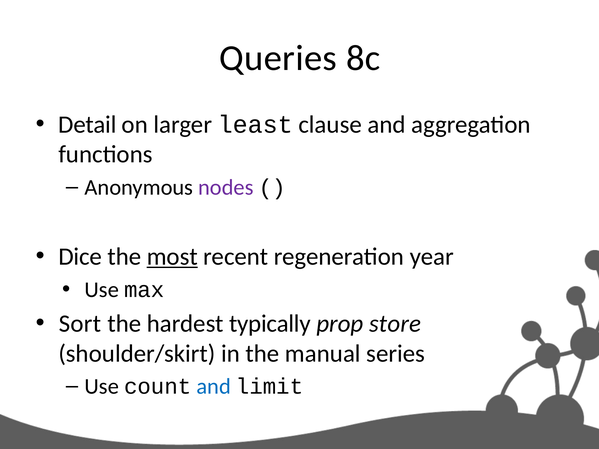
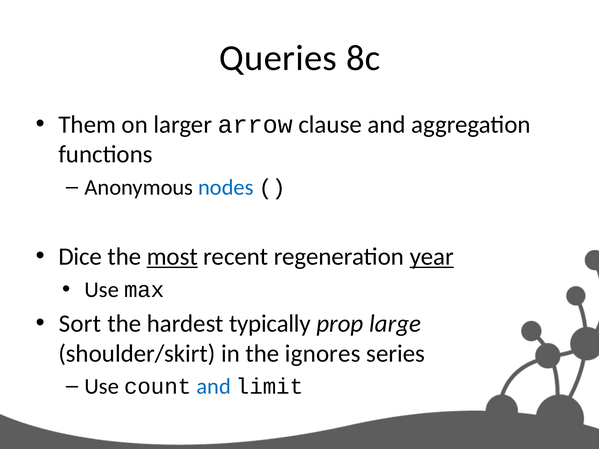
Detail: Detail -> Them (87, 125)
least: least -> arrow (255, 125)
nodes colour: purple -> blue (226, 187)
year underline: none -> present (432, 257)
store: store -> large (395, 324)
manual: manual -> ignores (323, 354)
